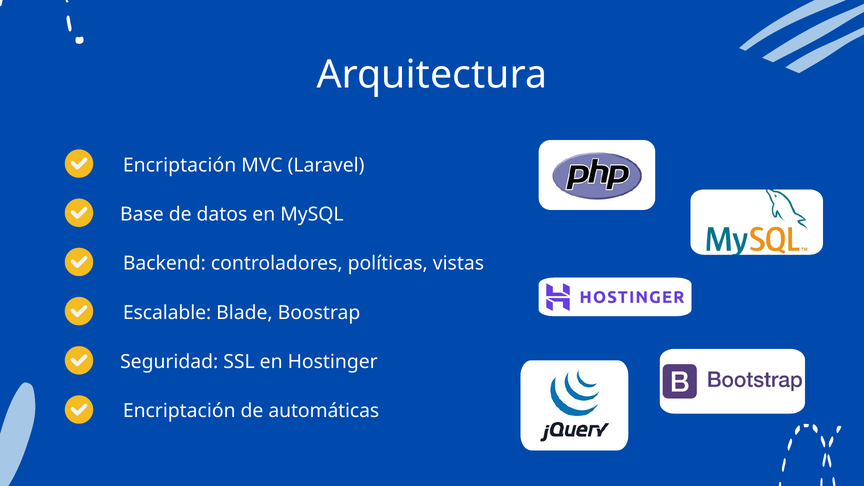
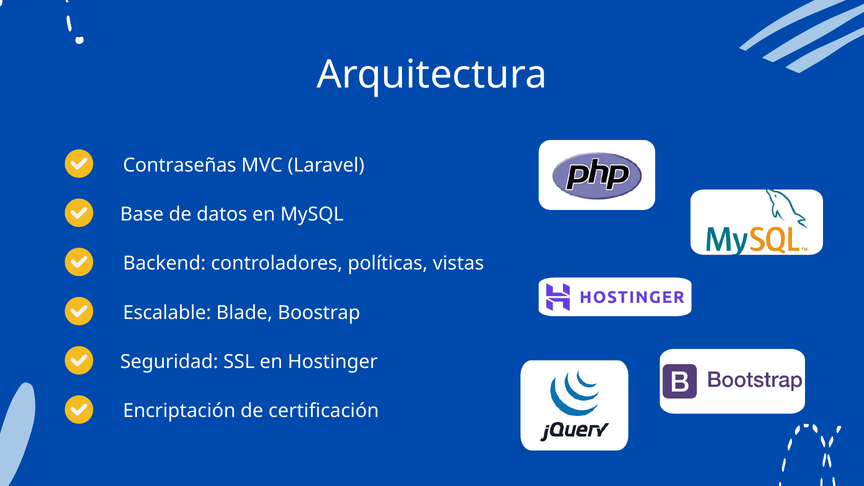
Encriptación: Encriptación -> Contraseñas (180, 165)
automáticas: automáticas -> certificación (324, 411)
